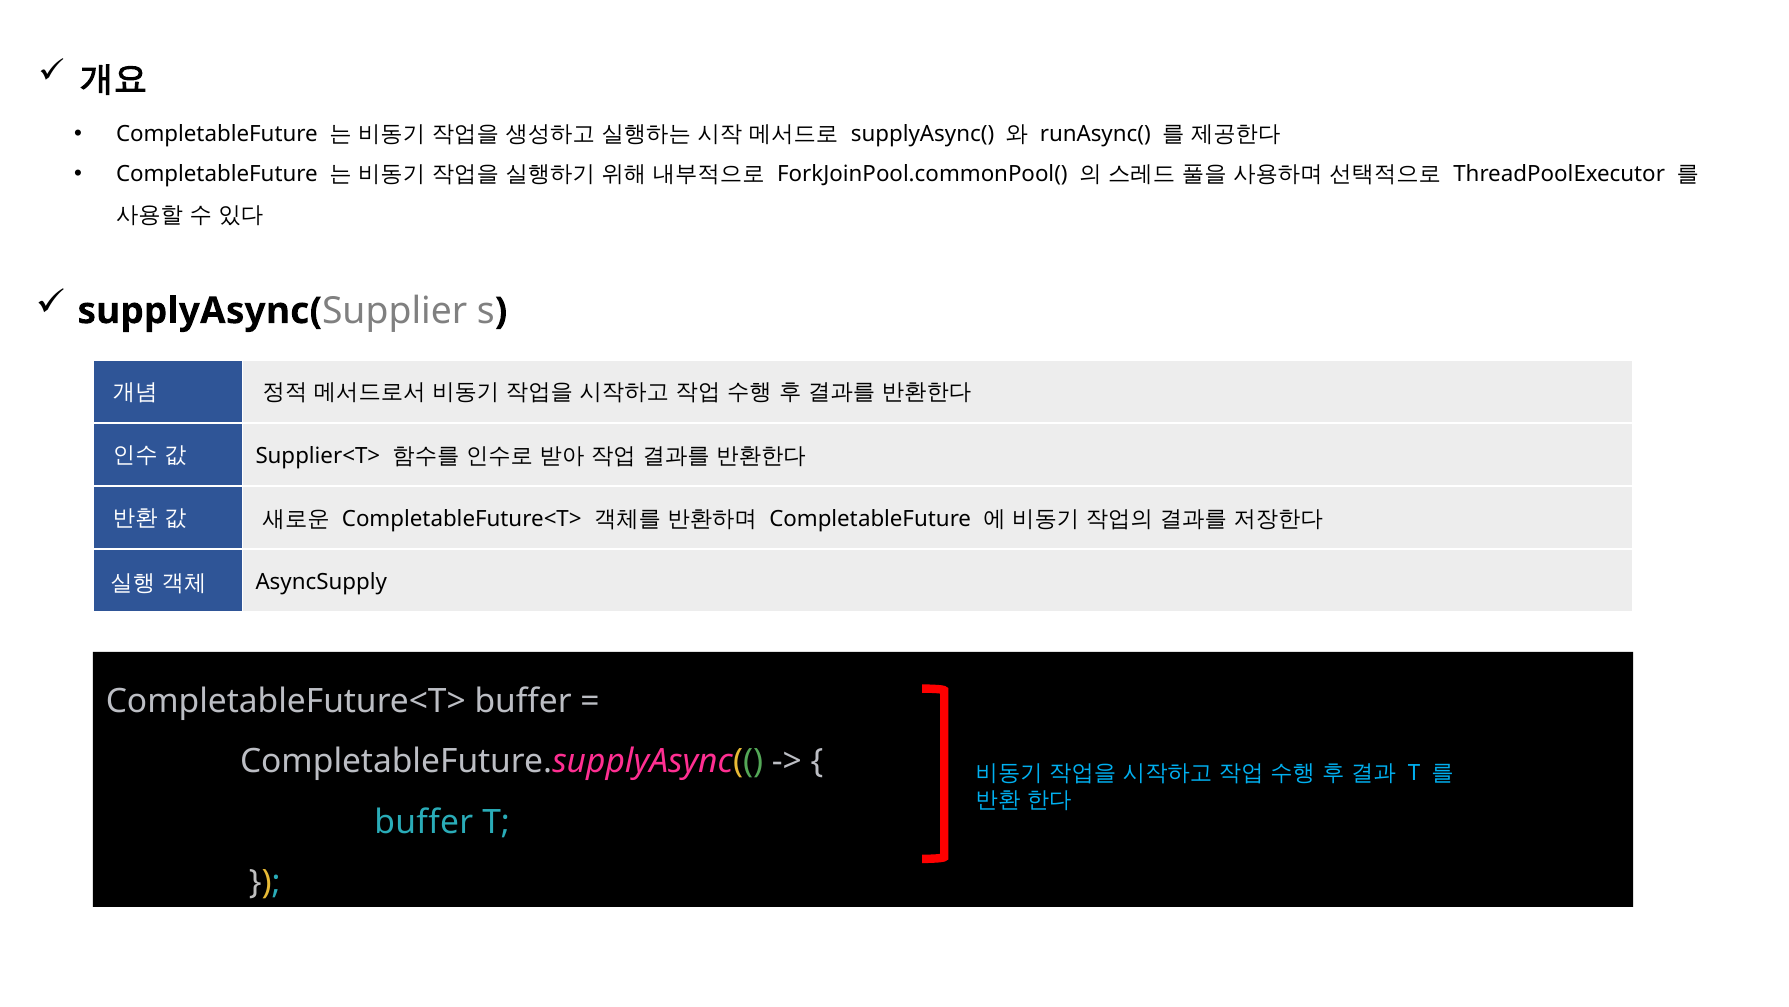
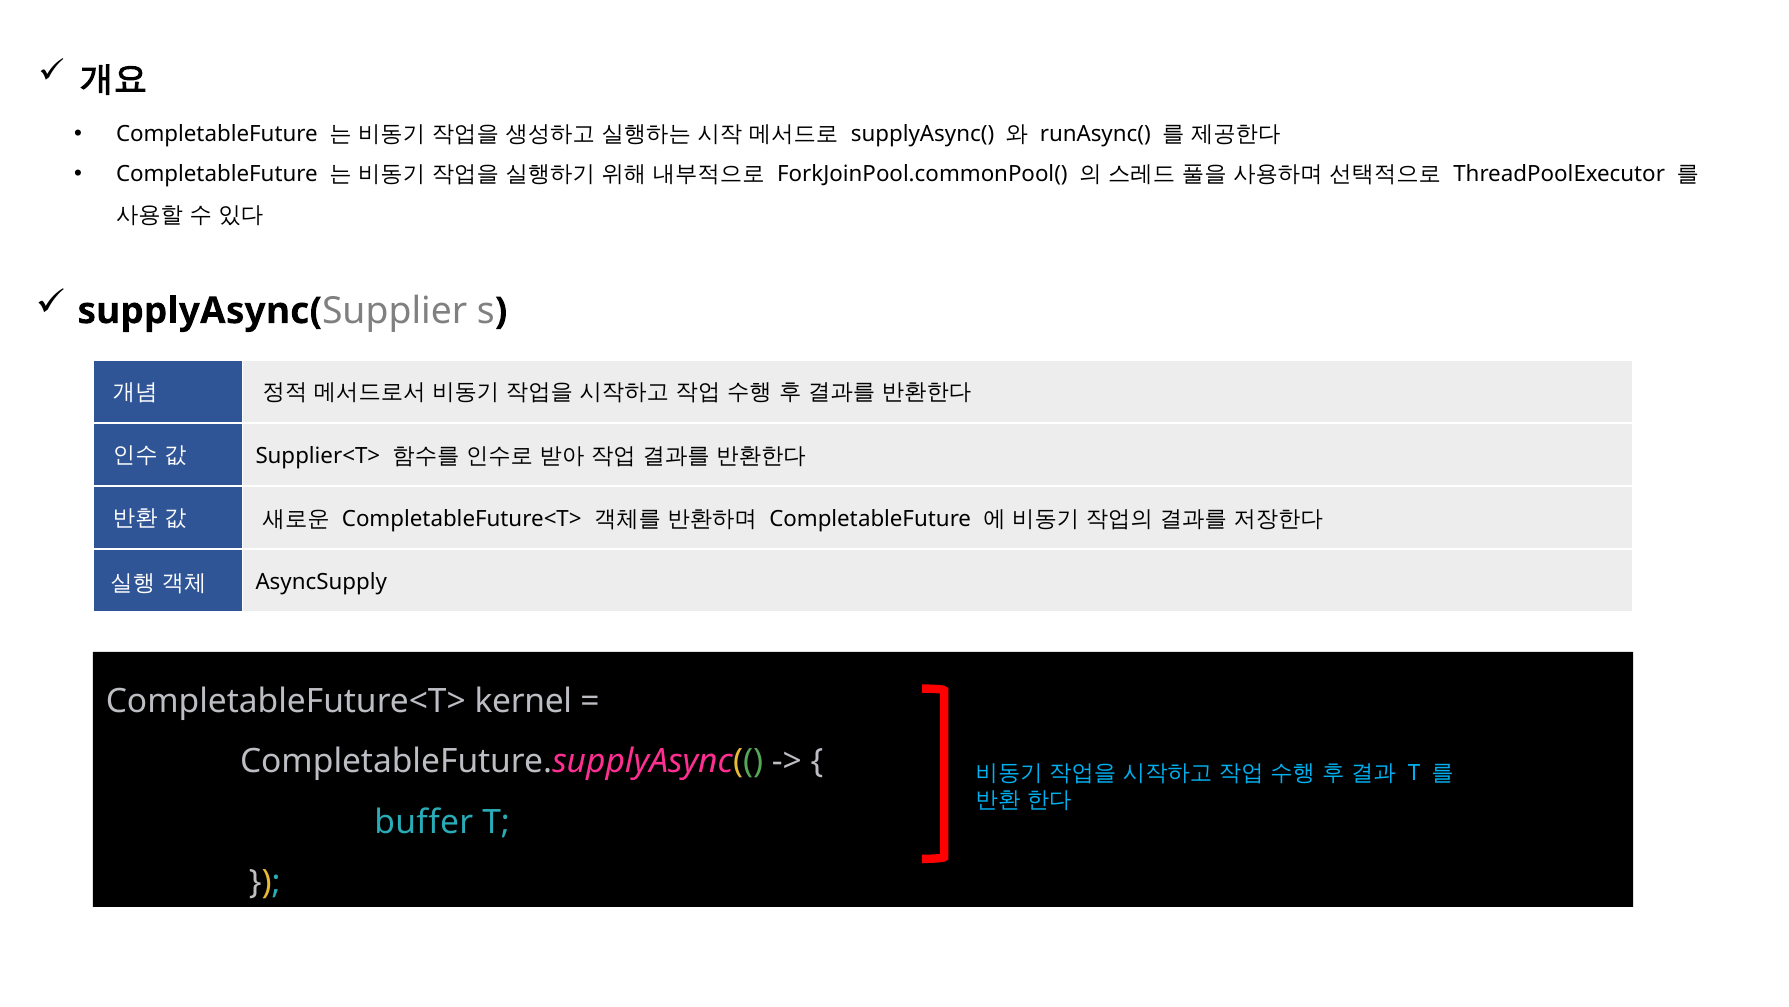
CompletableFuture<T> buffer: buffer -> kernel (523, 701)
